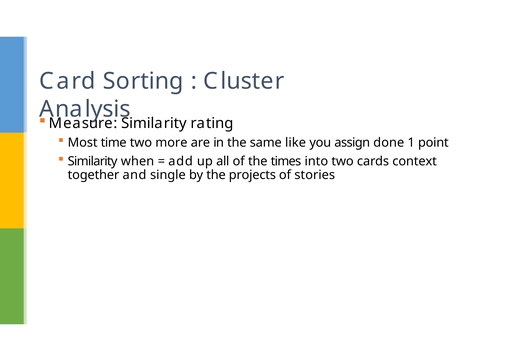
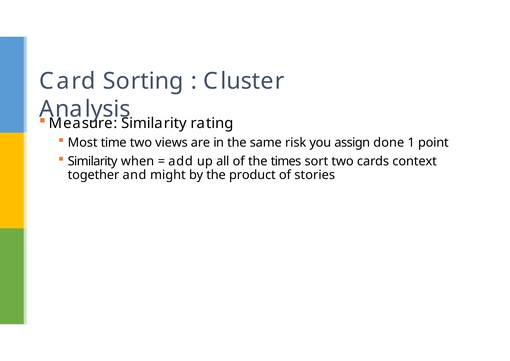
more: more -> views (171, 142)
like: like -> risk (296, 142)
into: into -> sort (316, 161)
single: single -> might (168, 175)
projects: projects -> product (252, 175)
